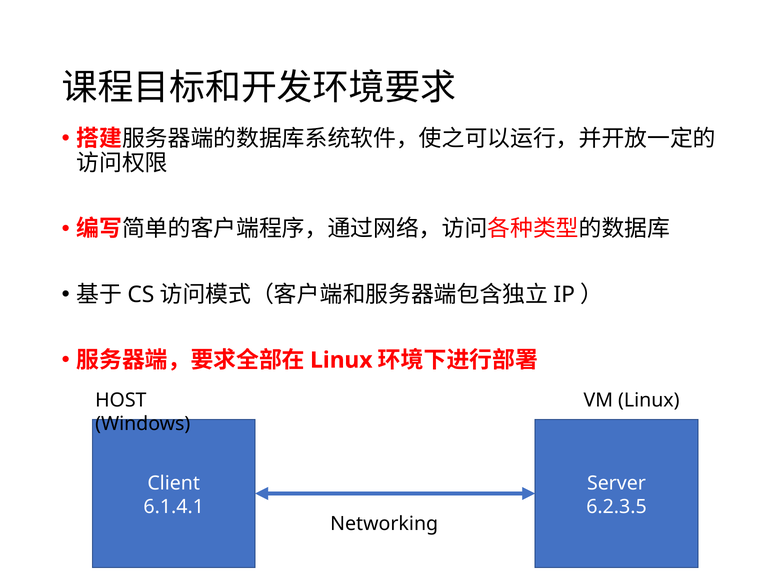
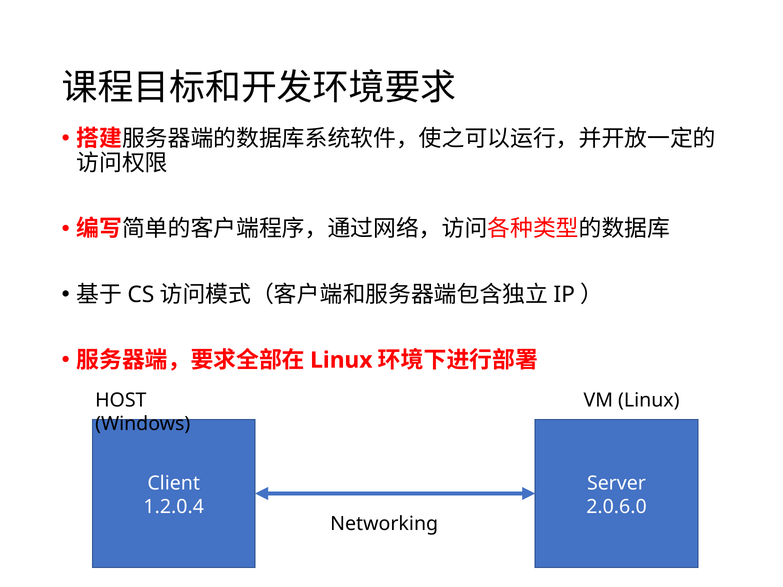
6.1.4.1: 6.1.4.1 -> 1.2.0.4 (174, 507)
6.2.3.5: 6.2.3.5 -> 2.0.6.0 (616, 507)
